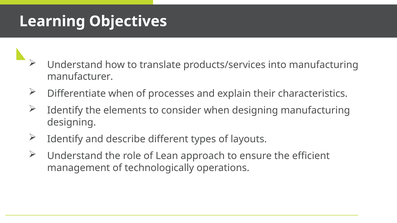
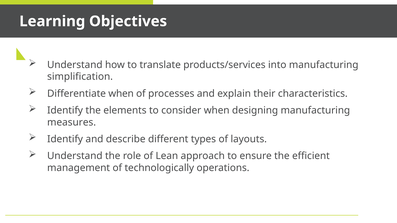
manufacturer: manufacturer -> simplification (80, 77)
designing: designing -> measures (72, 122)
